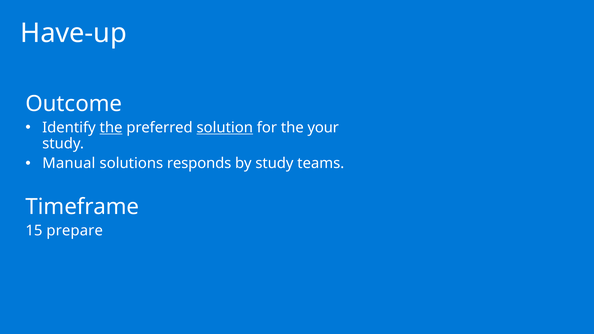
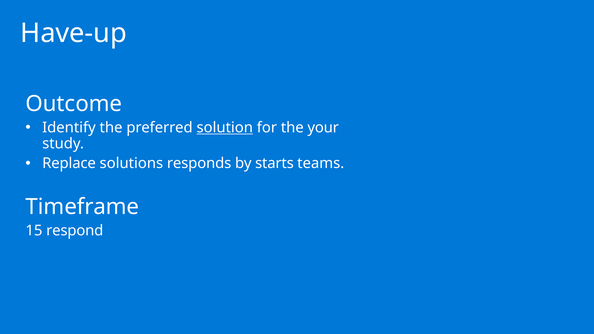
the underline: present -> none (111, 128)
Manual: Manual -> Replace (69, 163)
by study: study -> starts (274, 163)
prepare: prepare -> respond (75, 231)
